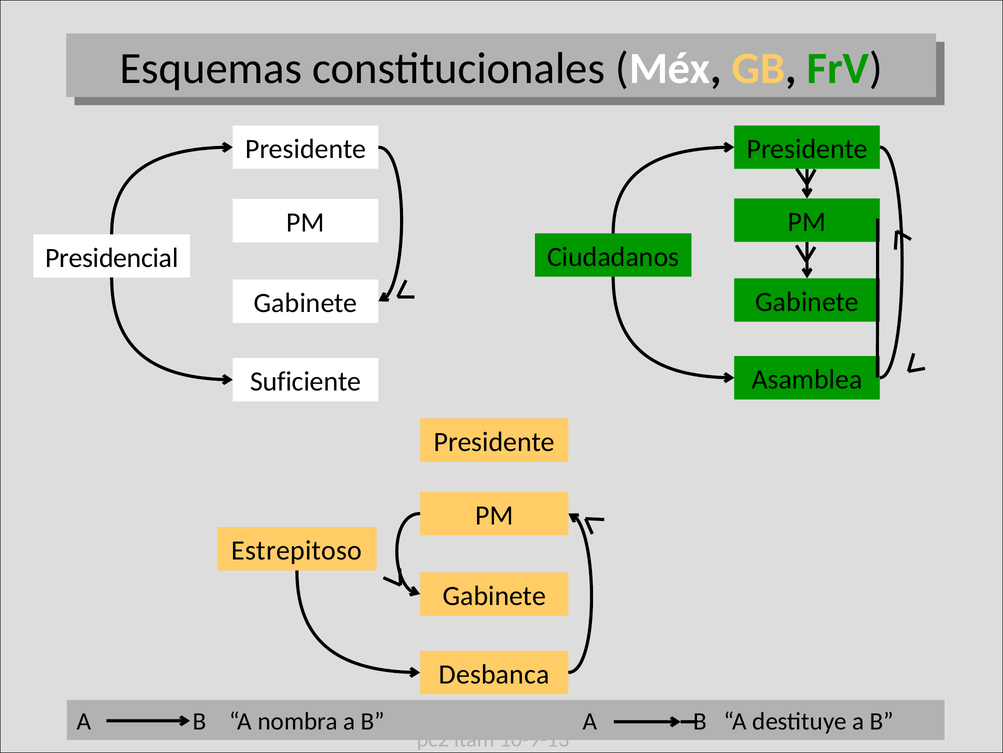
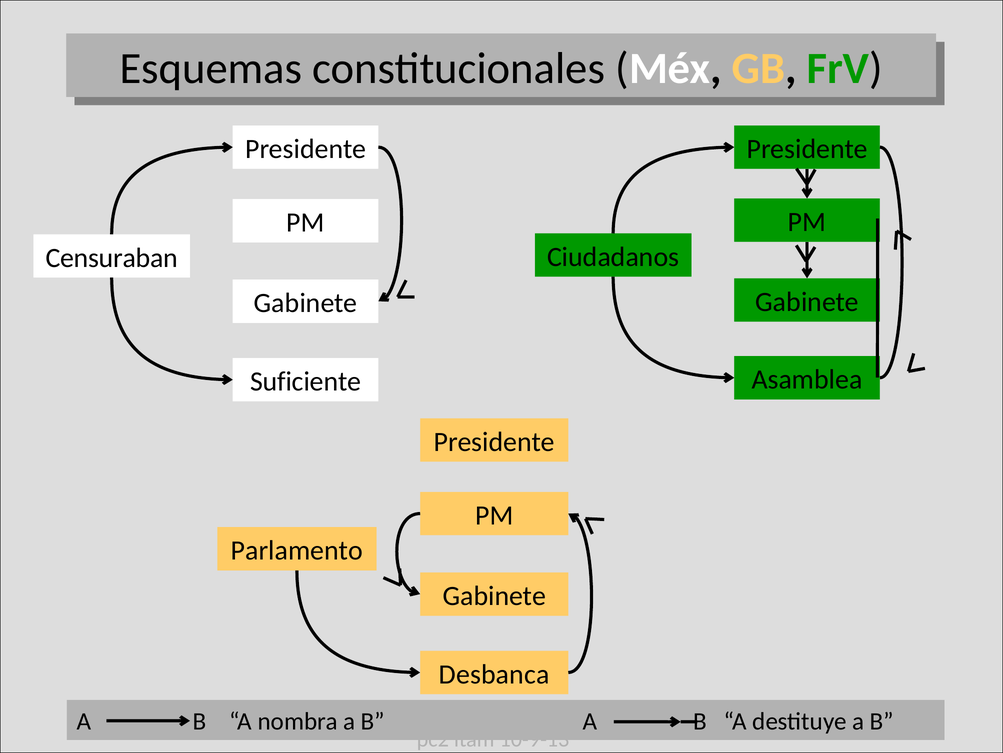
Presidencial: Presidencial -> Censuraban (112, 258)
Estrepitoso: Estrepitoso -> Parlamento (297, 550)
